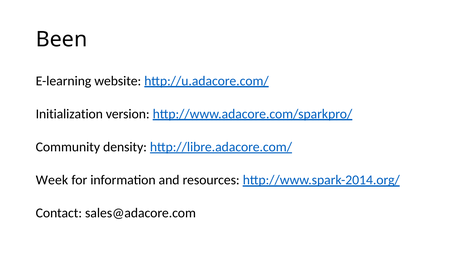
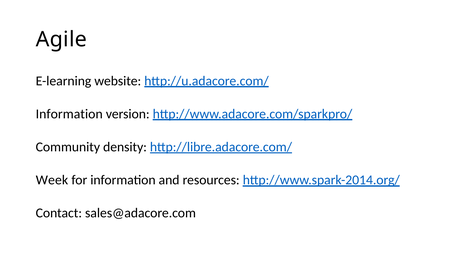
Been: Been -> Agile (61, 39)
Initialization: Initialization -> Information (69, 114)
